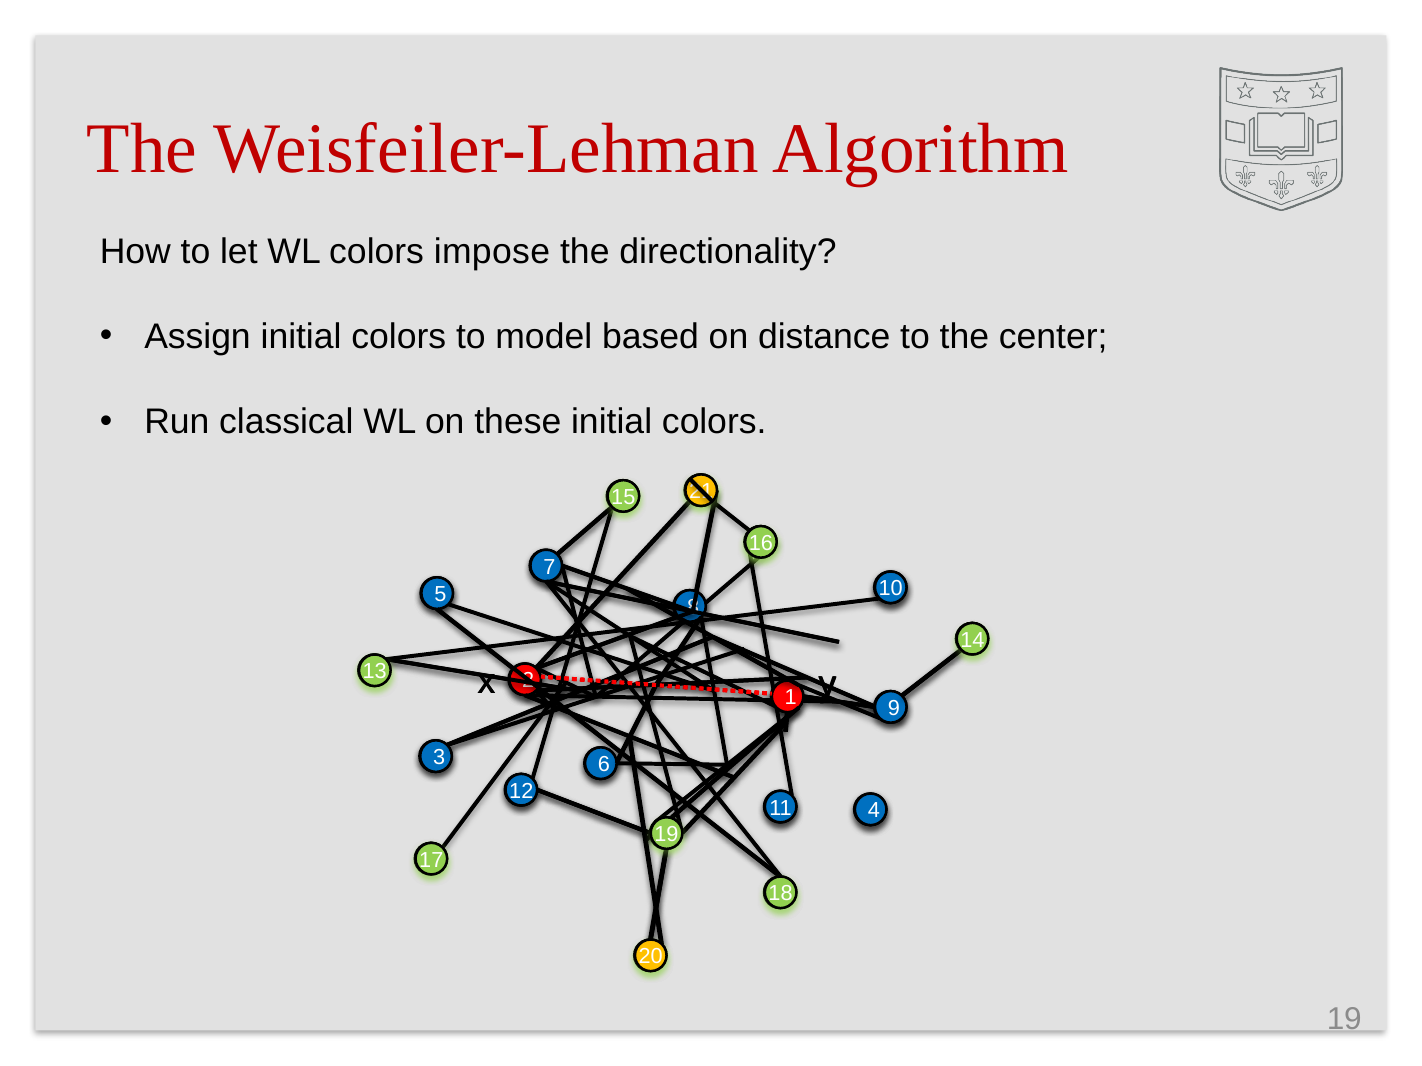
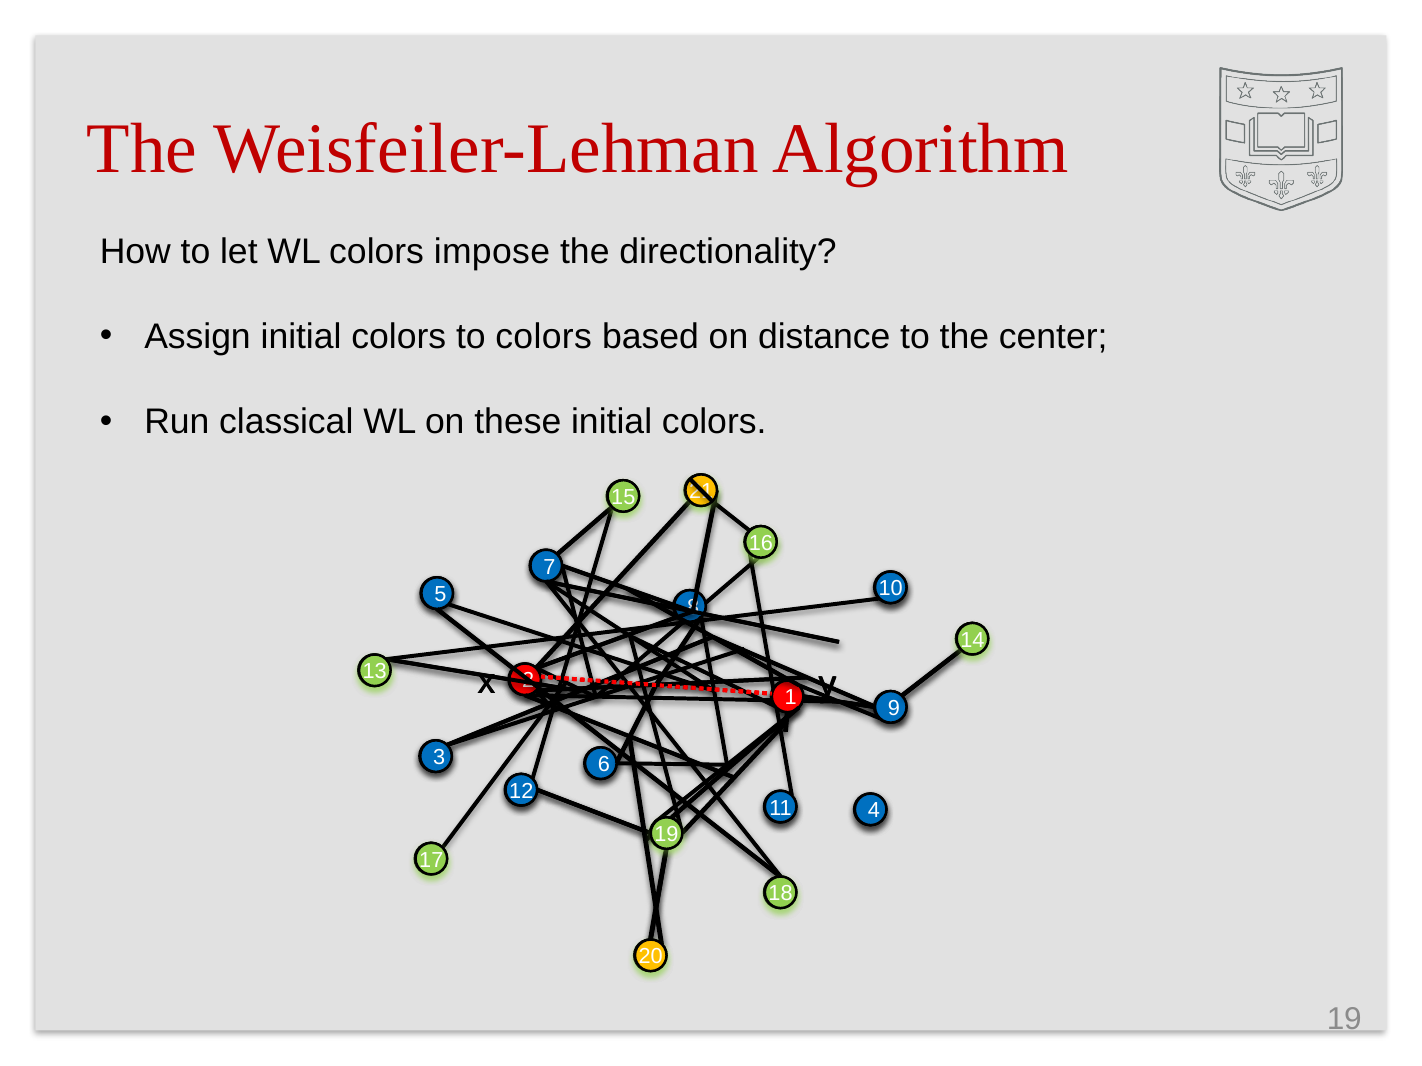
to model: model -> colors (544, 337)
